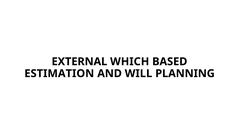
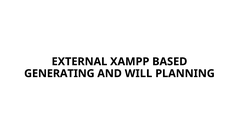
WHICH: WHICH -> XAMPP (130, 61)
ESTIMATION: ESTIMATION -> GENERATING (59, 73)
